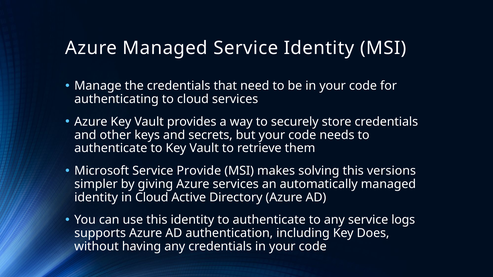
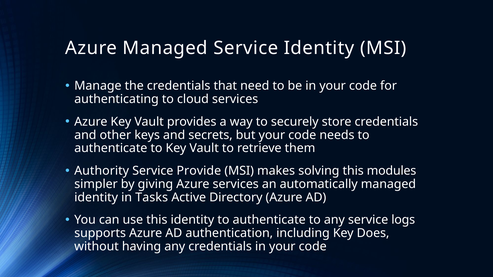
Microsoft: Microsoft -> Authority (102, 171)
versions: versions -> modules (392, 171)
in Cloud: Cloud -> Tasks (152, 198)
